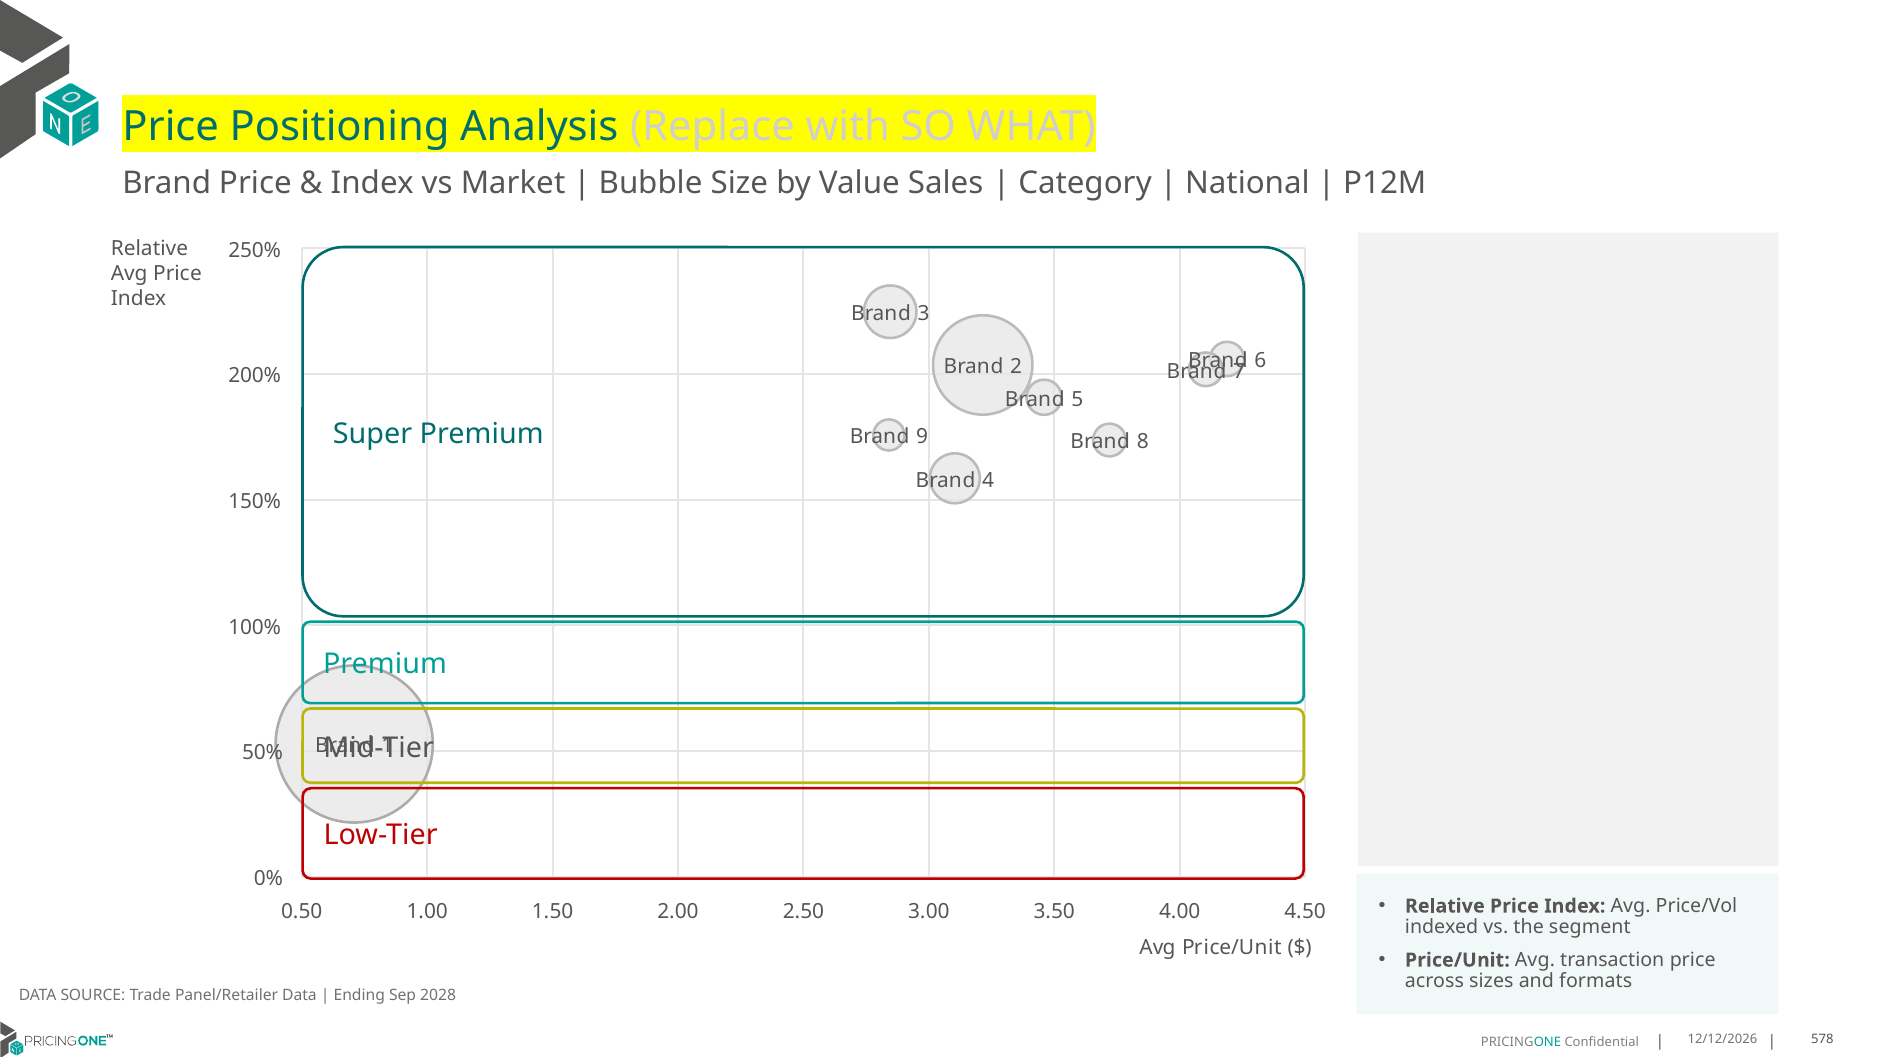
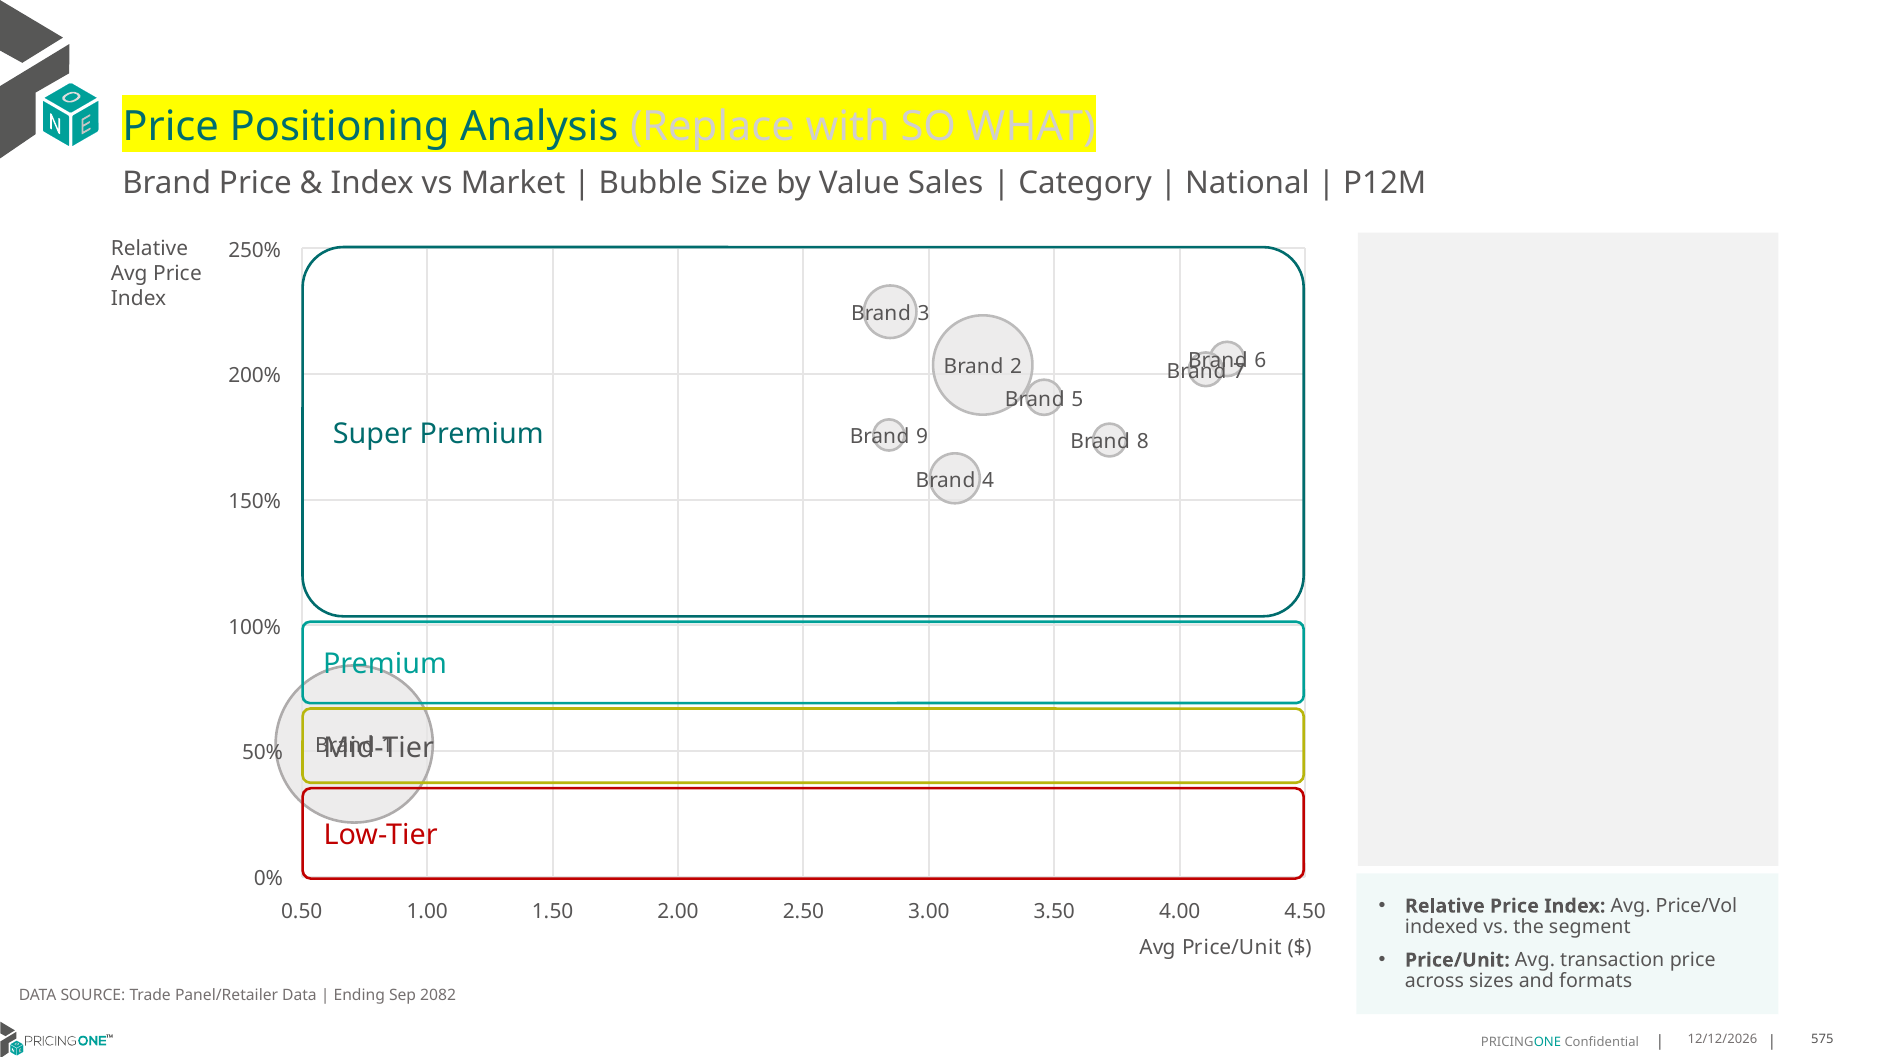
2028: 2028 -> 2082 (438, 996)
578: 578 -> 575 (1822, 1040)
